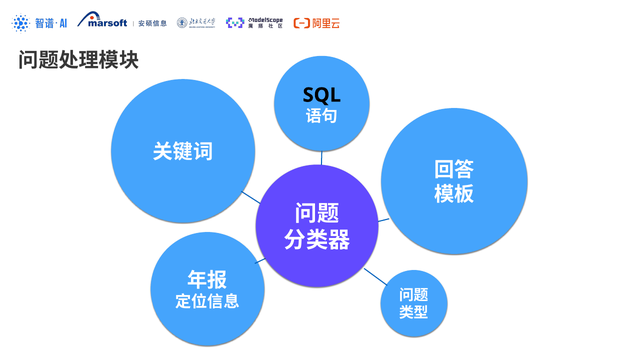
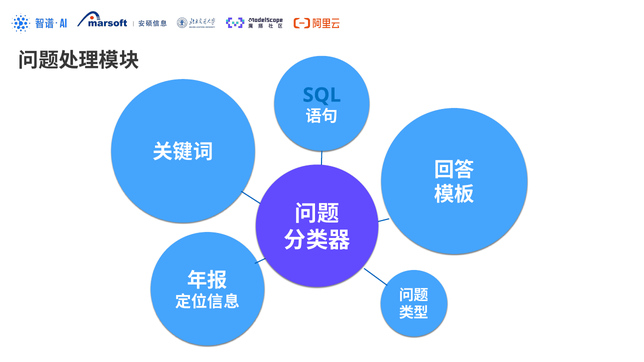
SQL colour: black -> blue (322, 95)
